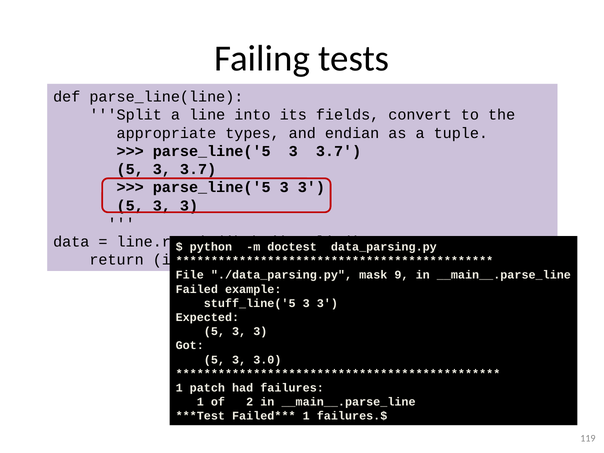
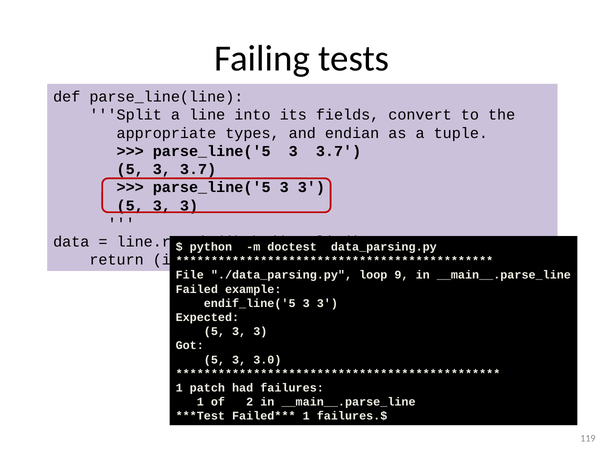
mask: mask -> loop (373, 275)
stuff_line('5: stuff_line('5 -> endif_line('5 (250, 303)
